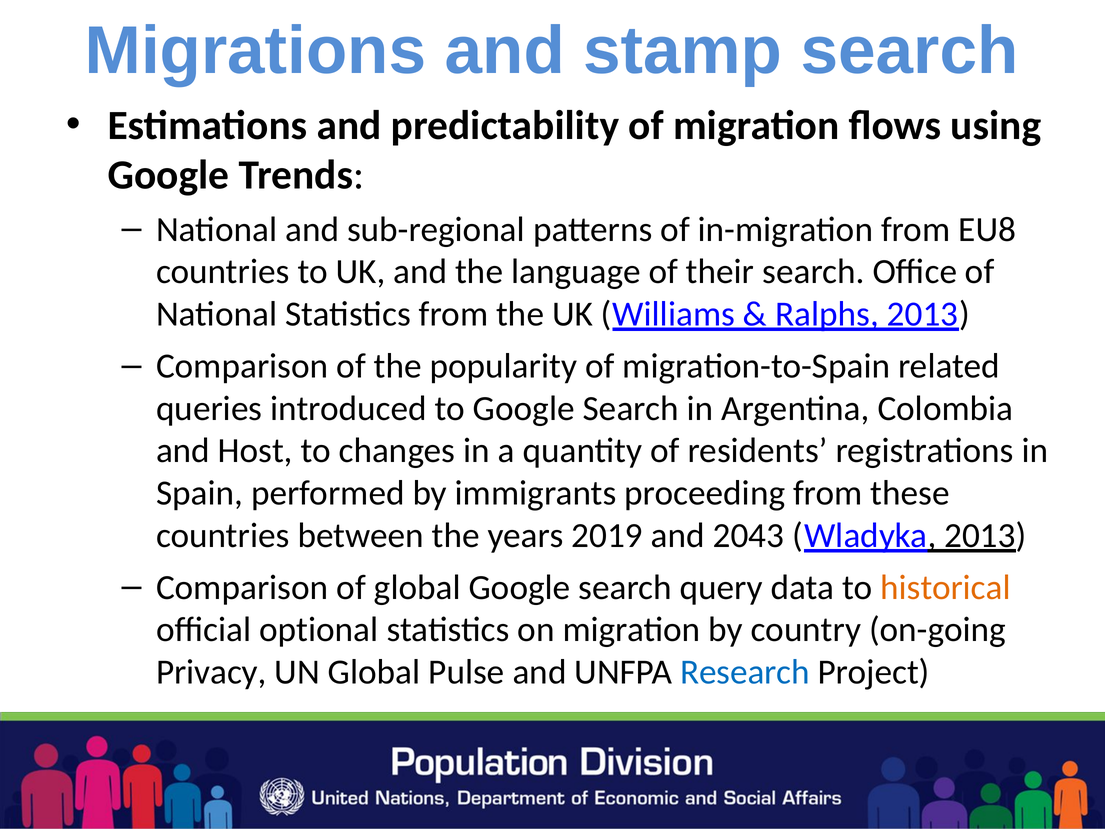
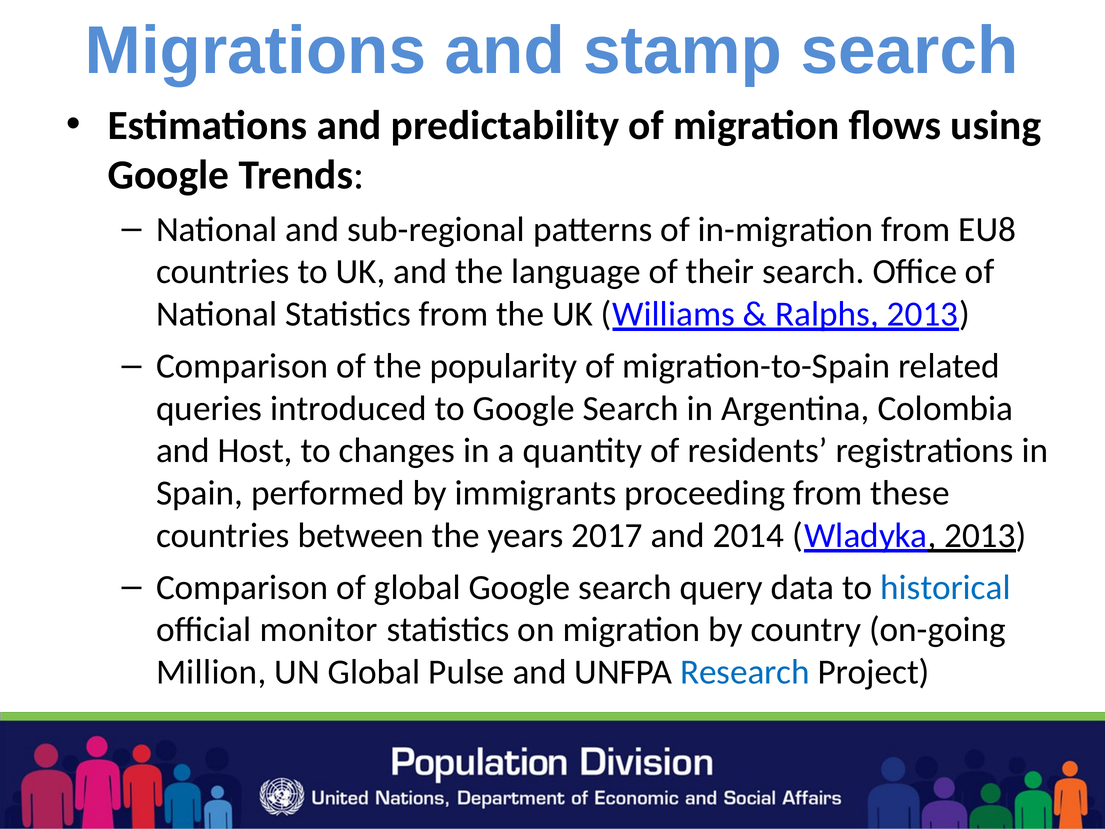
2019: 2019 -> 2017 (607, 535)
2043: 2043 -> 2014 (748, 535)
historical colour: orange -> blue (946, 587)
optional: optional -> monitor (319, 630)
Privacy: Privacy -> Million (211, 672)
